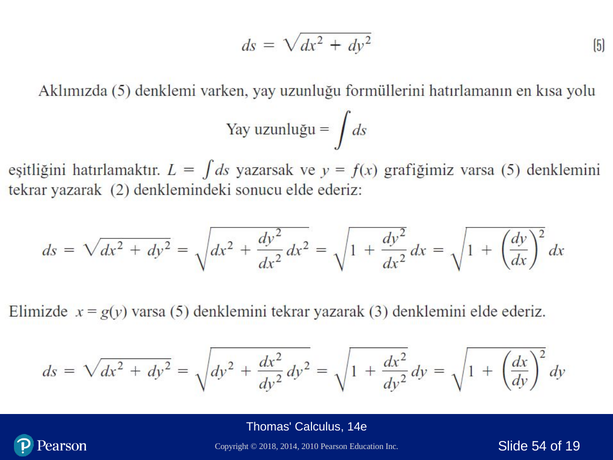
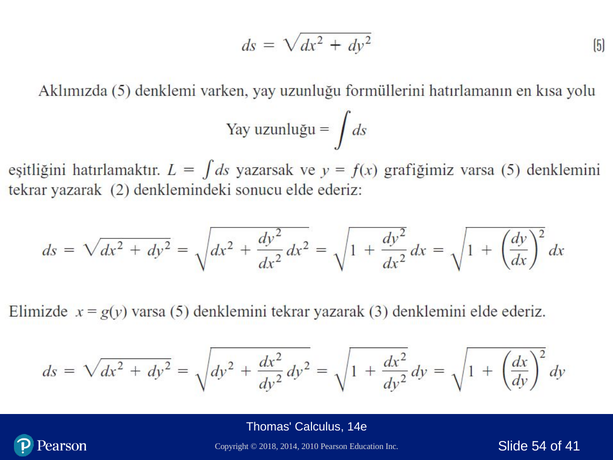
19: 19 -> 41 (573, 446)
